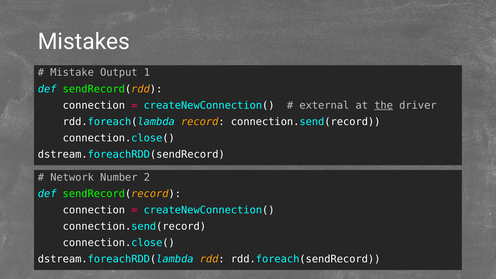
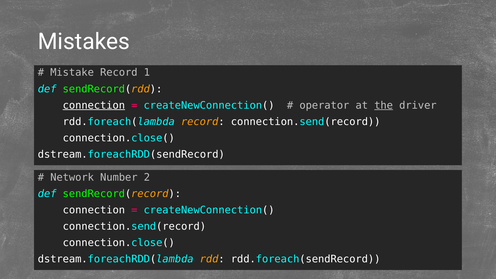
Mistake Output: Output -> Record (119, 73)
connection underline: none -> present (94, 105)
external: external -> operator (324, 105)
